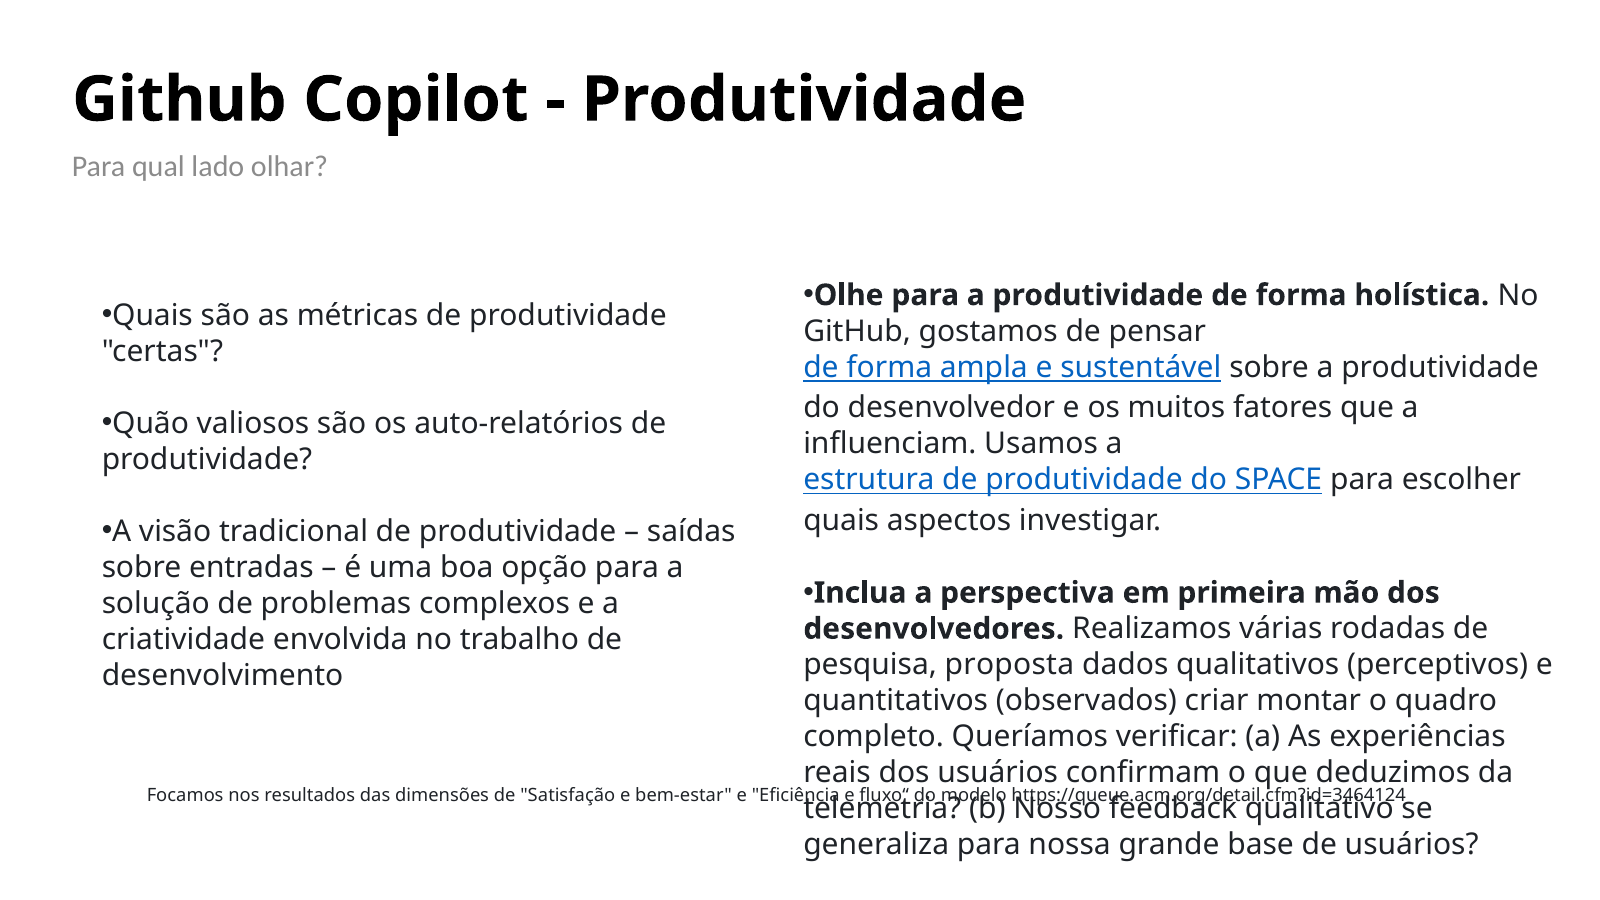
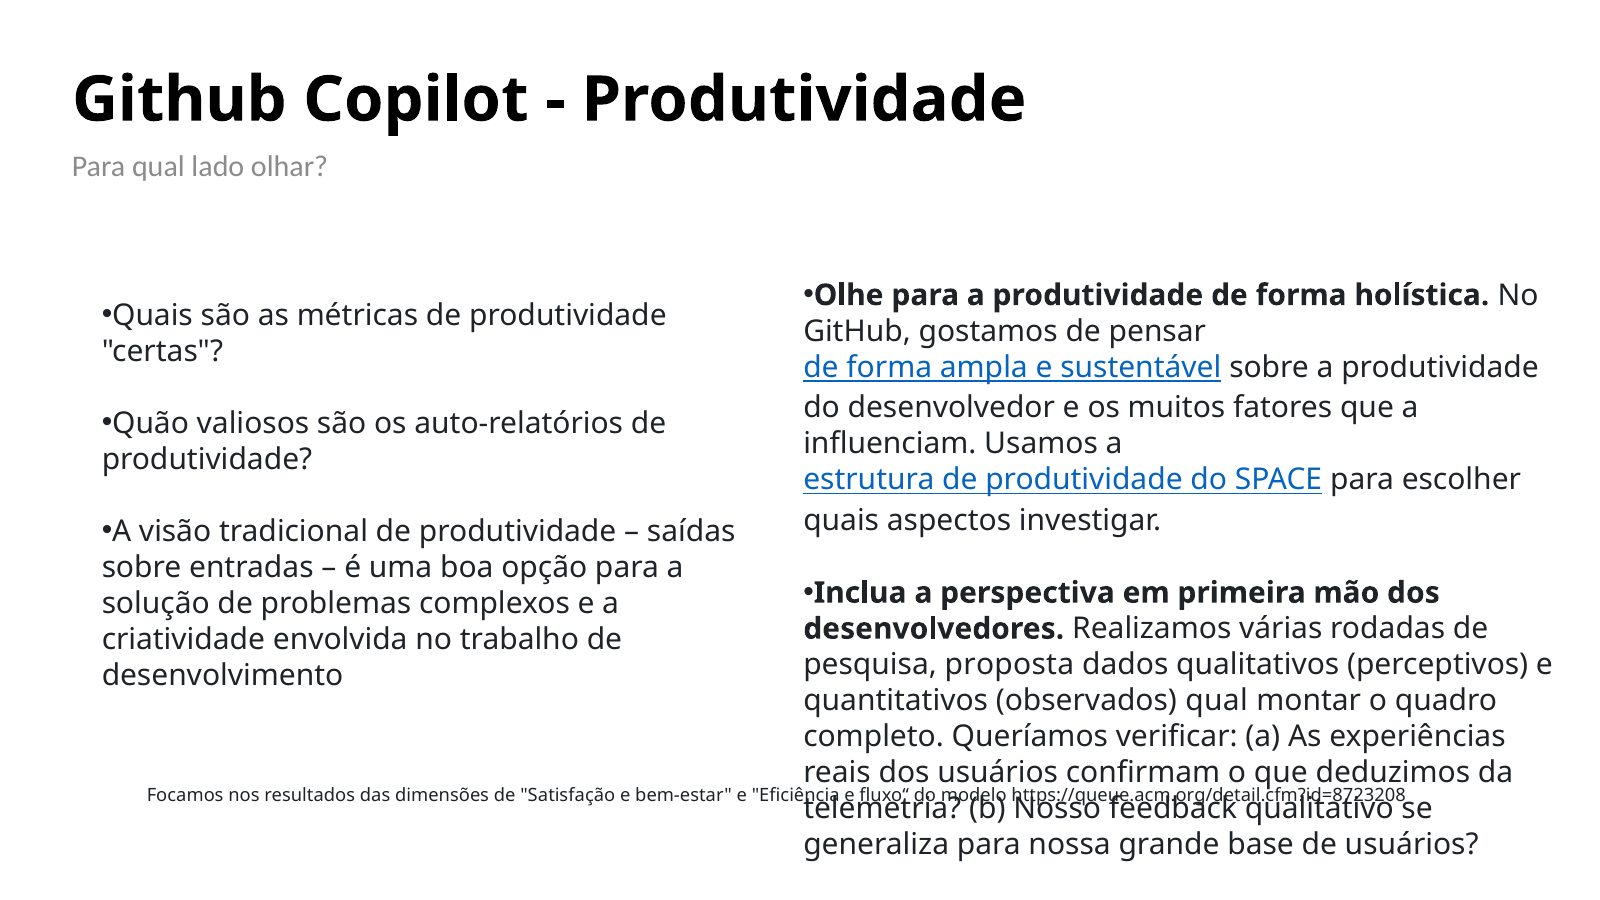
observados criar: criar -> qual (1217, 701)
https://queue.acm.org/detail.cfm?id=3464124: https://queue.acm.org/detail.cfm?id=3464124 -> https://queue.acm.org/detail.cfm?id=8723208 (1209, 795)
